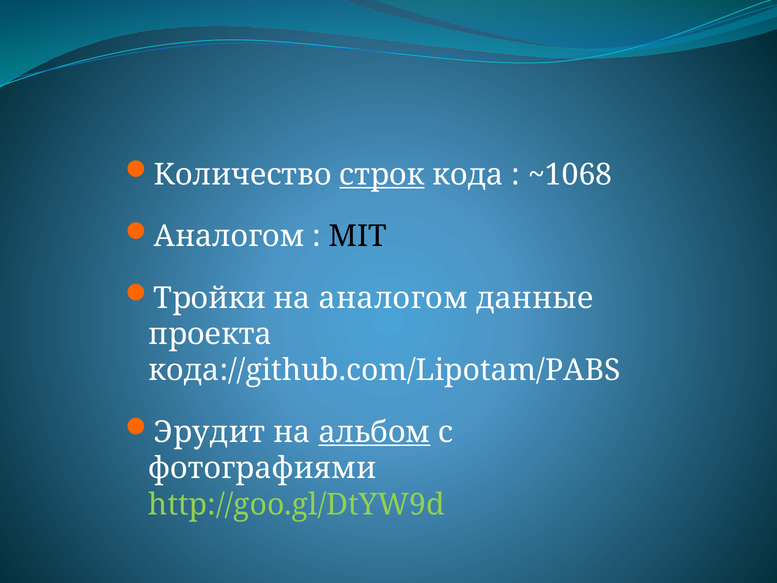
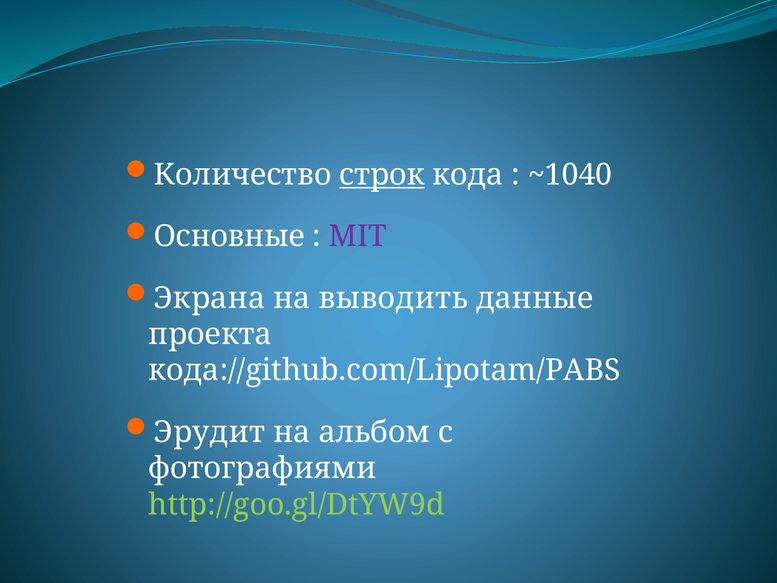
~1068: ~1068 -> ~1040 (570, 175)
Аналогом: Аналогом -> Основные (229, 236)
MIT colour: black -> purple (358, 236)
Тройки: Тройки -> Экрана (210, 298)
на аналогом: аналогом -> выводить (393, 298)
альбом underline: present -> none (374, 432)
